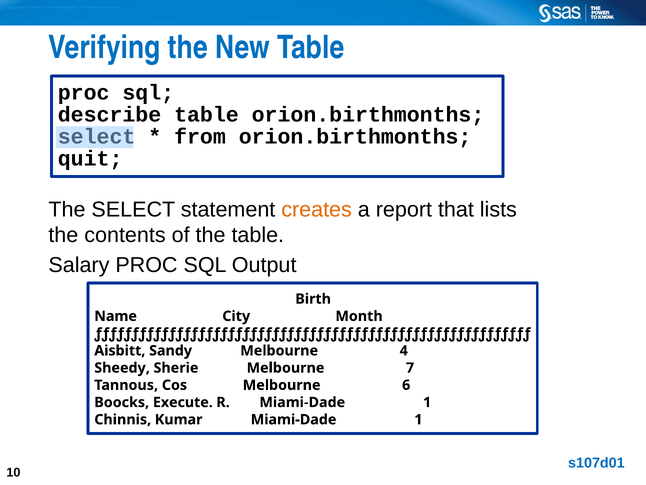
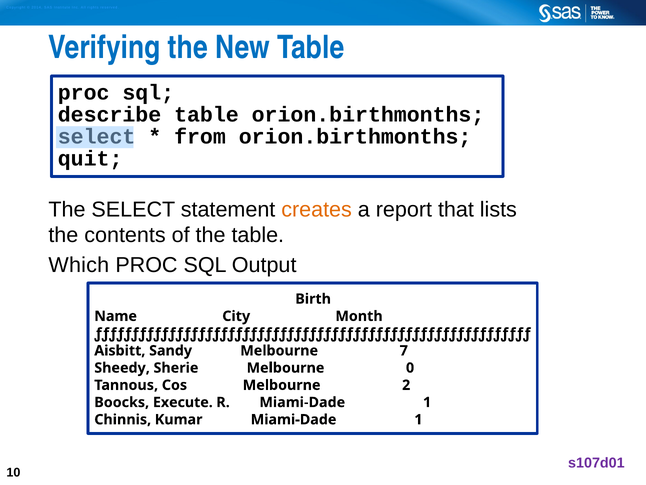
Salary: Salary -> Which (79, 265)
4: 4 -> 7 (404, 350)
7: 7 -> 0 (410, 368)
6: 6 -> 2 (406, 385)
s107d01 colour: blue -> purple (596, 463)
